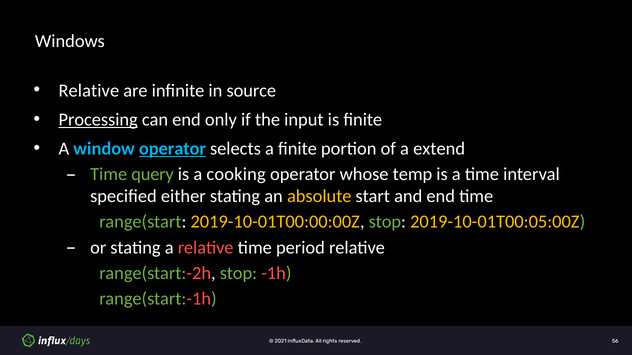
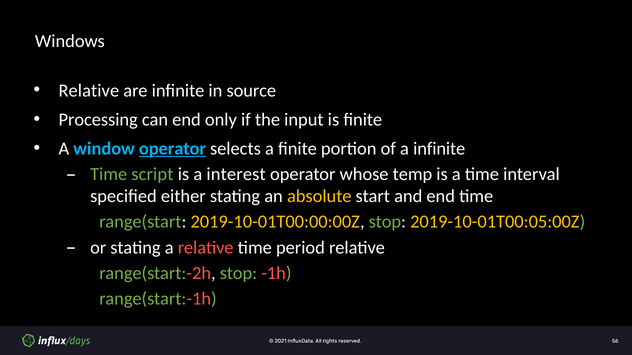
Processing underline: present -> none (98, 120)
a extend: extend -> infinite (439, 149)
query: query -> script (152, 174)
cooking: cooking -> interest (236, 174)
